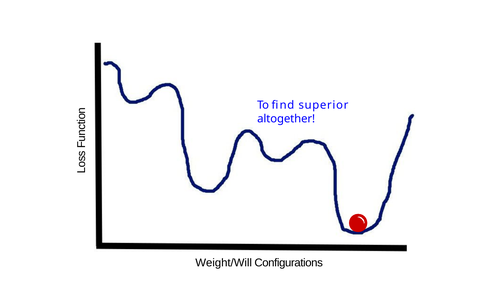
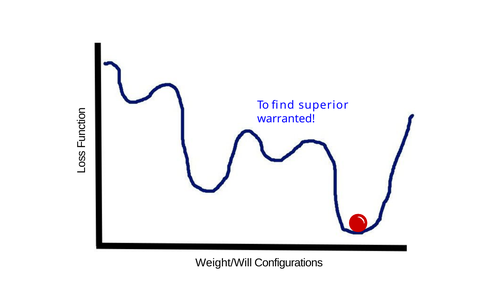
altogether: altogether -> warranted (286, 119)
